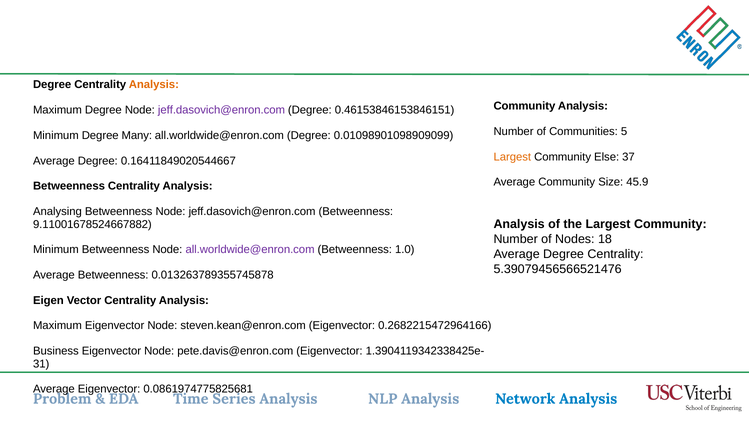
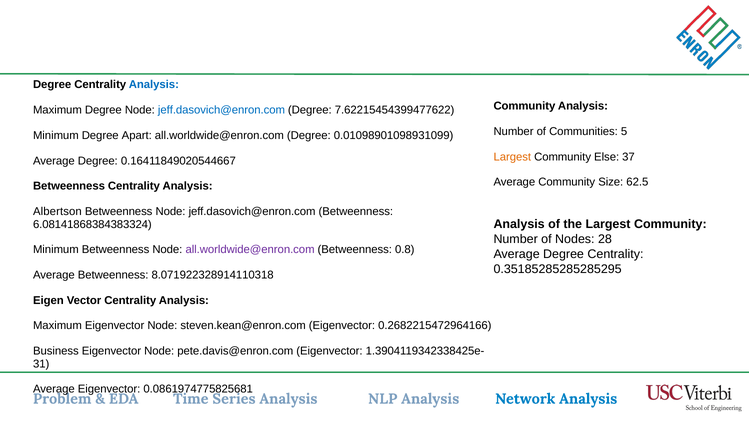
Analysis colour: orange -> blue (154, 85)
jeff.dasovich@enron.com colour: purple -> blue (221, 110)
0.46153846153846151: 0.46153846153846151 -> 7.62215454399477622 (395, 110)
Many: Many -> Apart (137, 136)
0.01098901098909099: 0.01098901098909099 -> 0.01098901098931099 (394, 136)
45.9: 45.9 -> 62.5 (637, 182)
Analysing: Analysing -> Albertson (57, 212)
9.11001678524667882: 9.11001678524667882 -> 6.08141868384383324 (92, 224)
18: 18 -> 28 (605, 239)
1.0: 1.0 -> 0.8 (405, 250)
5.39079456566521476: 5.39079456566521476 -> 0.35185285285285295 (558, 269)
0.013263789355745878: 0.013263789355745878 -> 8.071922328914110318 (213, 275)
